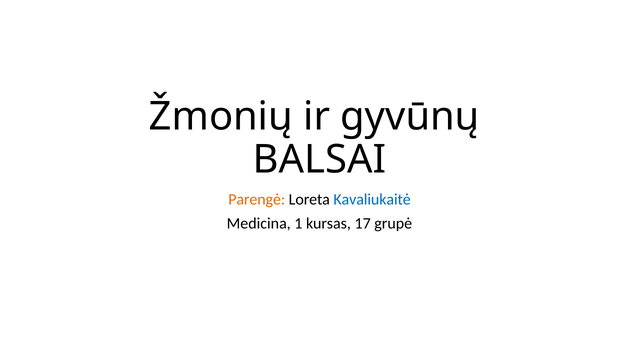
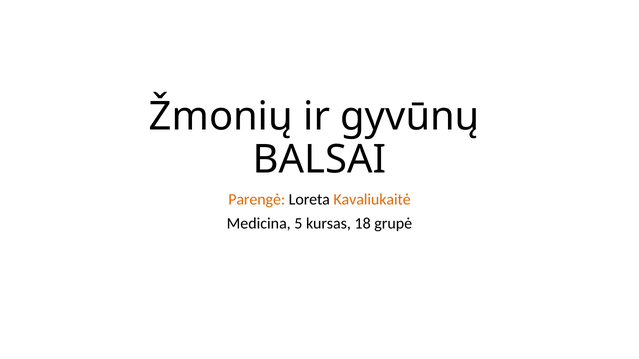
Kavaliukaitė colour: blue -> orange (372, 200)
1: 1 -> 5 (298, 224)
17: 17 -> 18 (363, 224)
